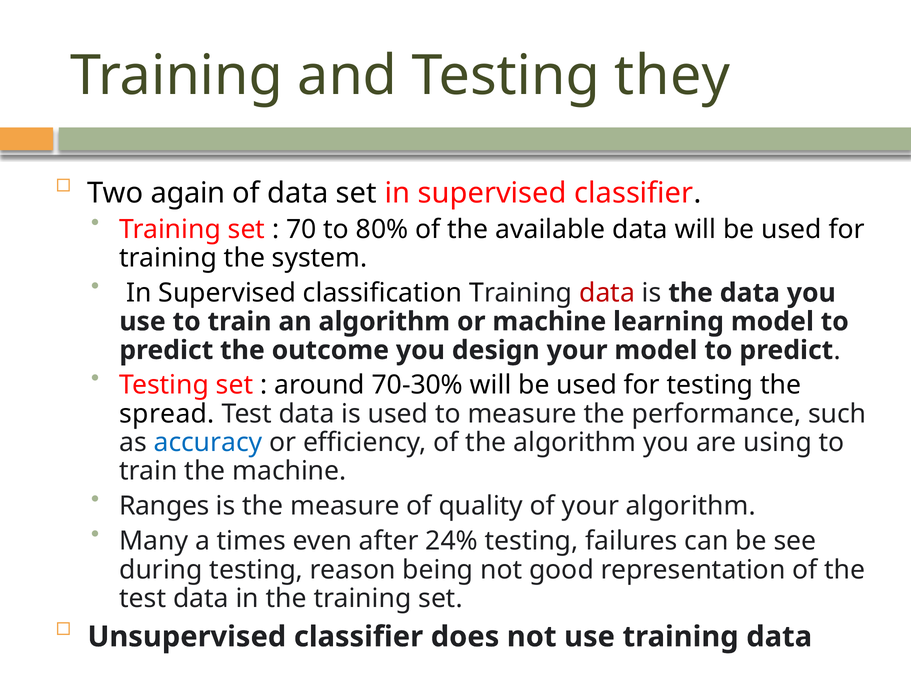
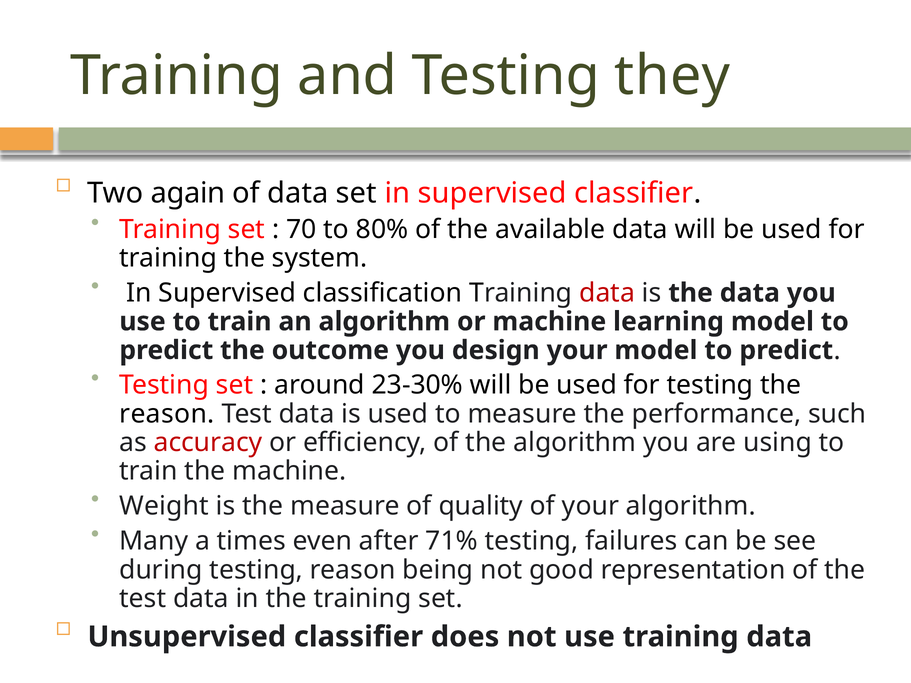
70-30%: 70-30% -> 23-30% (417, 385)
spread: spread -> reason (167, 414)
accuracy colour: blue -> red (208, 443)
Ranges: Ranges -> Weight (164, 506)
24%: 24% -> 71% (452, 541)
